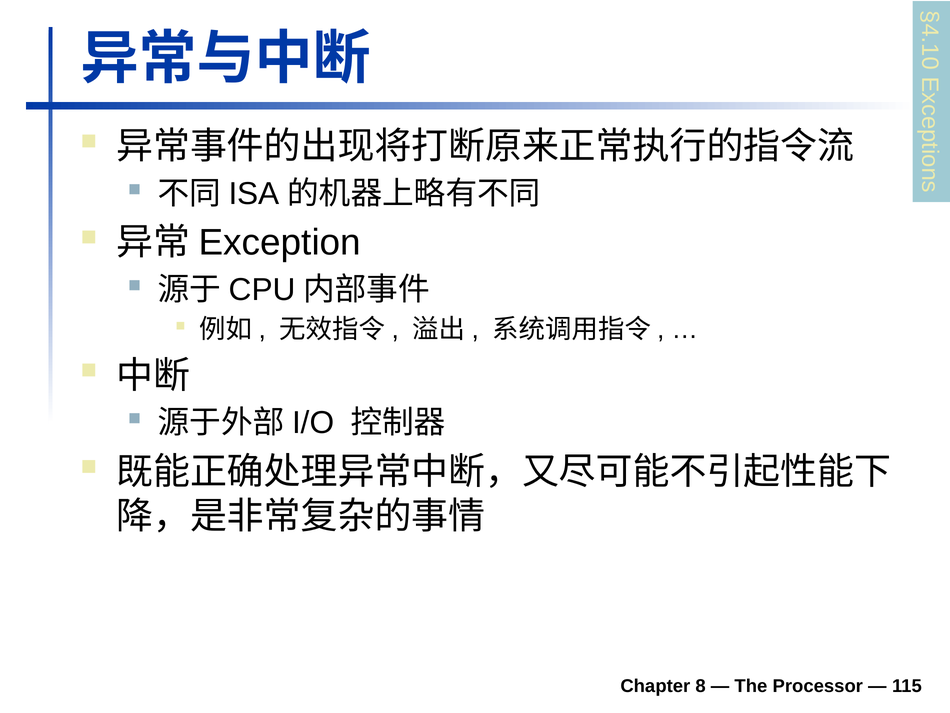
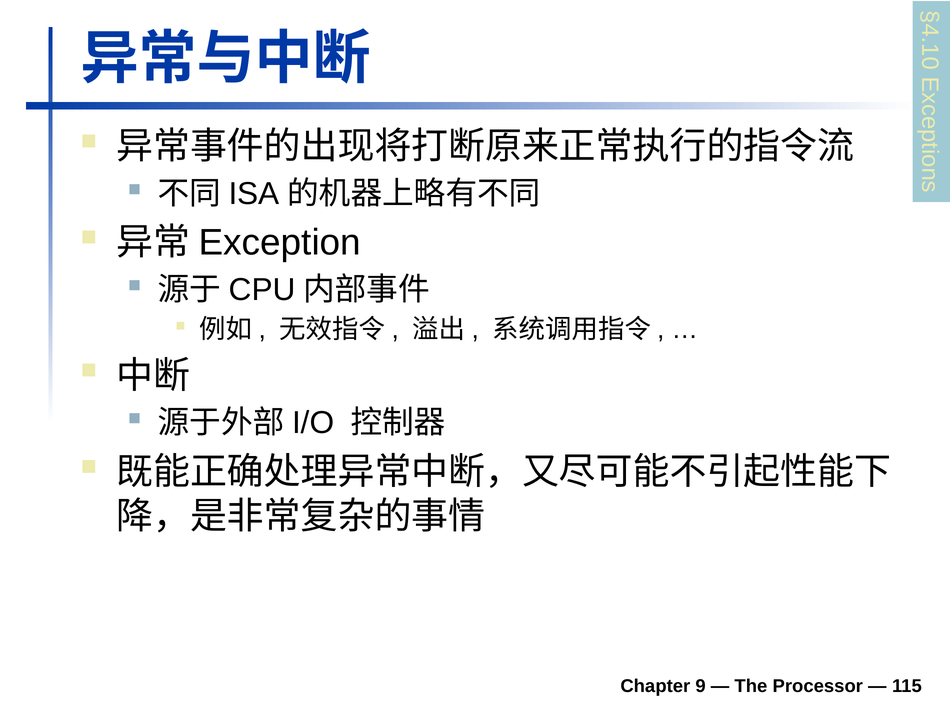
8: 8 -> 9 (701, 686)
